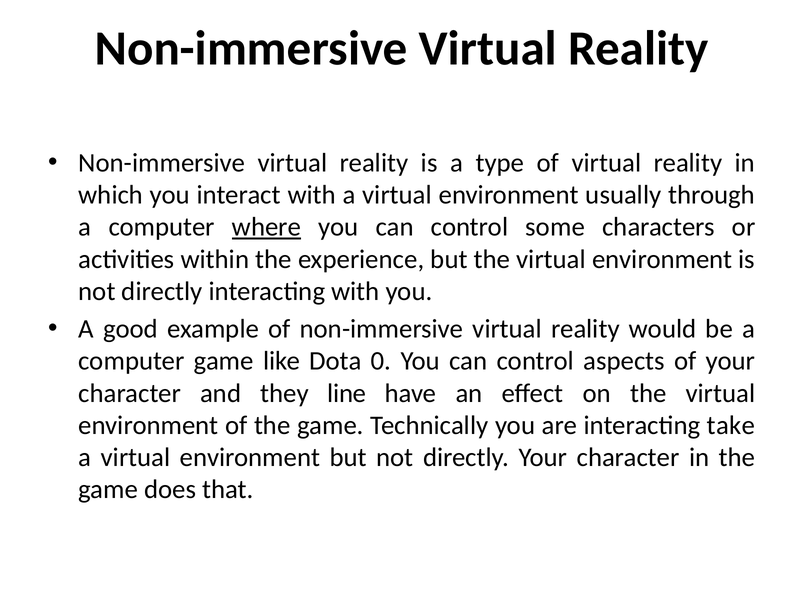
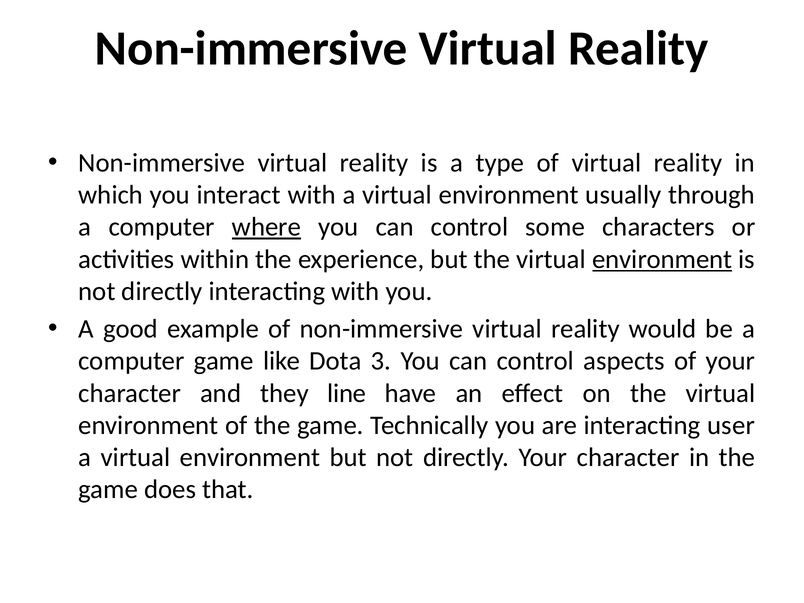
environment underline: none -> present (662, 259)
0: 0 -> 3 (381, 361)
take: take -> user (731, 425)
